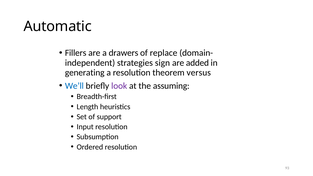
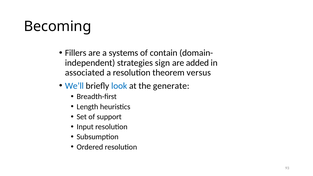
Automatic: Automatic -> Becoming (58, 26)
drawers: drawers -> systems (123, 53)
replace: replace -> contain (164, 53)
generating: generating -> associated (85, 73)
look colour: purple -> blue (119, 86)
assuming: assuming -> generate (171, 86)
